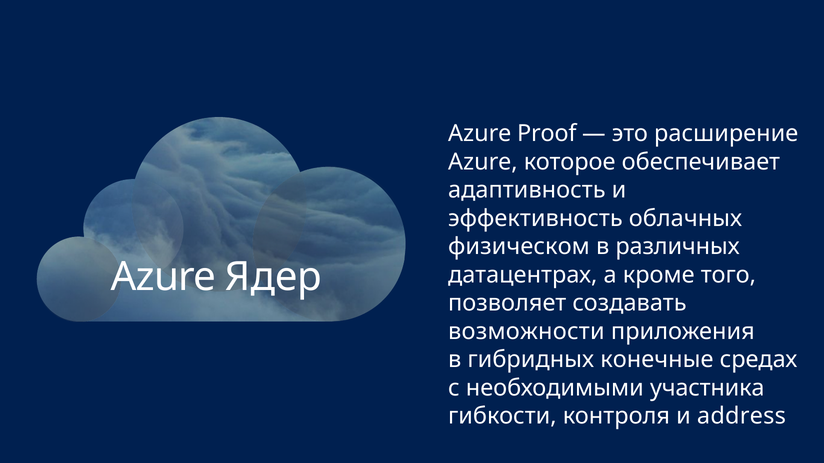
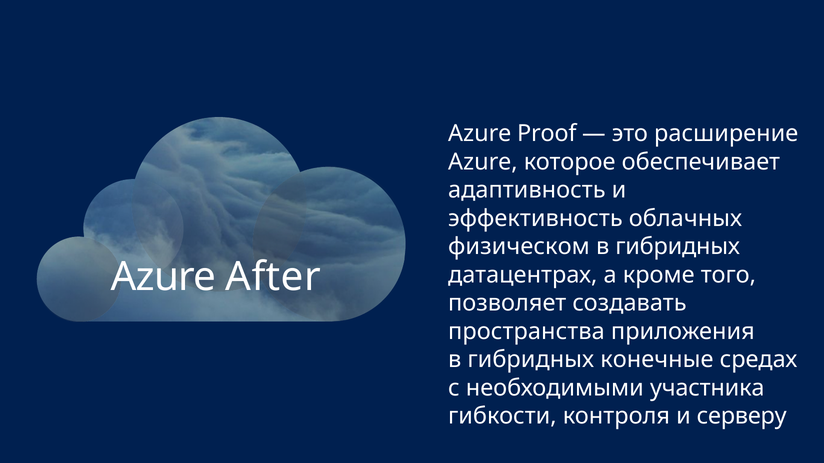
различных: различных -> гибридных (678, 247)
Ядер: Ядер -> After (273, 277)
возможности: возможности -> пространства (526, 332)
address: address -> серверу (742, 417)
